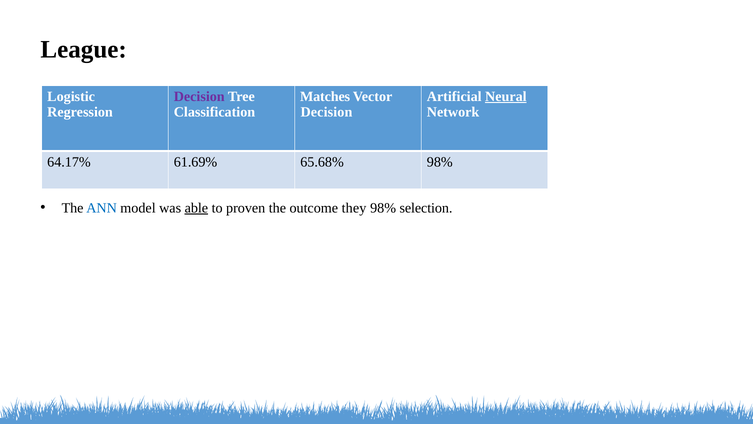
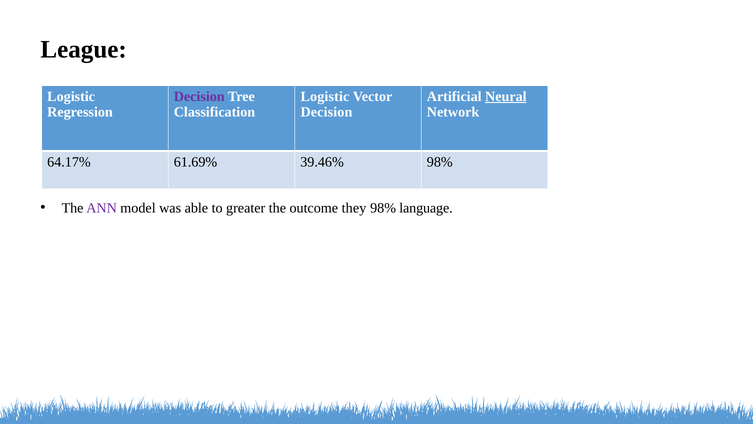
Matches: Matches -> Logistic (325, 96)
65.68%: 65.68% -> 39.46% (322, 162)
ANN colour: blue -> purple (102, 208)
able underline: present -> none (196, 208)
proven: proven -> greater (246, 208)
selection: selection -> language (426, 208)
